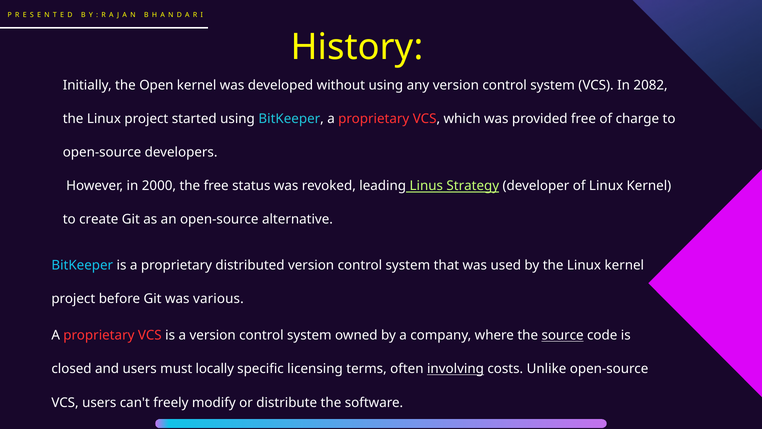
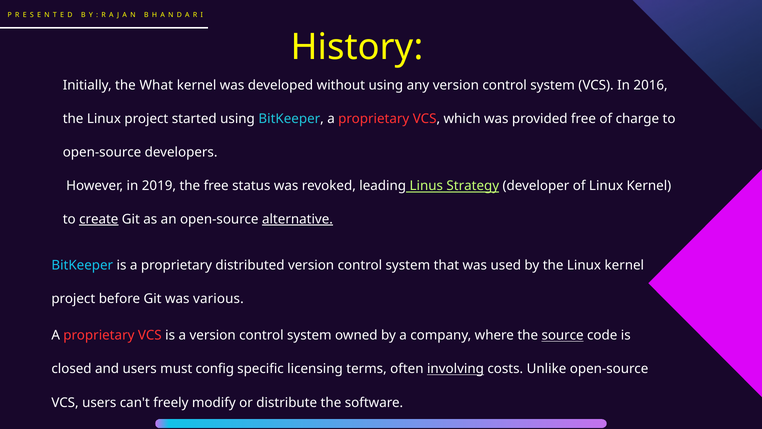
Open: Open -> What (156, 85)
2082: 2082 -> 2016 (651, 85)
2000: 2000 -> 2019 (159, 186)
create underline: none -> present (99, 219)
alternative underline: none -> present (297, 219)
locally: locally -> config (215, 369)
